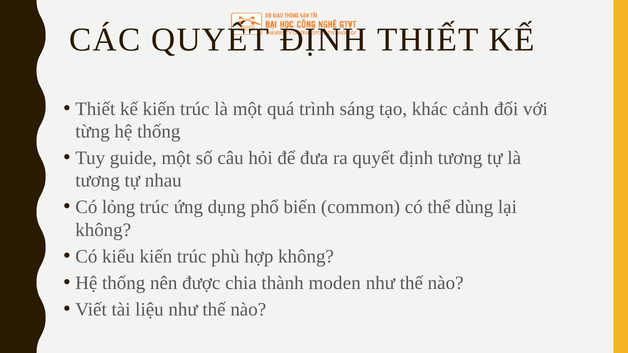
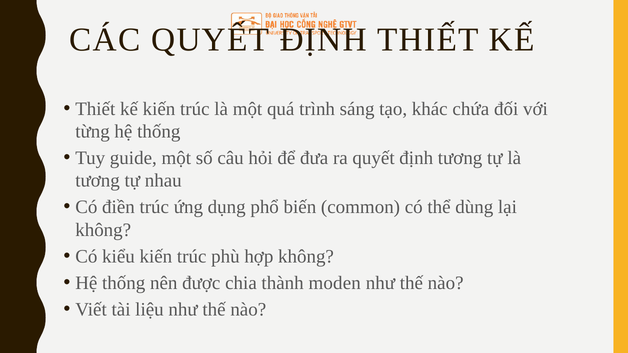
cảnh: cảnh -> chứa (471, 109)
lỏng: lỏng -> điền (118, 207)
